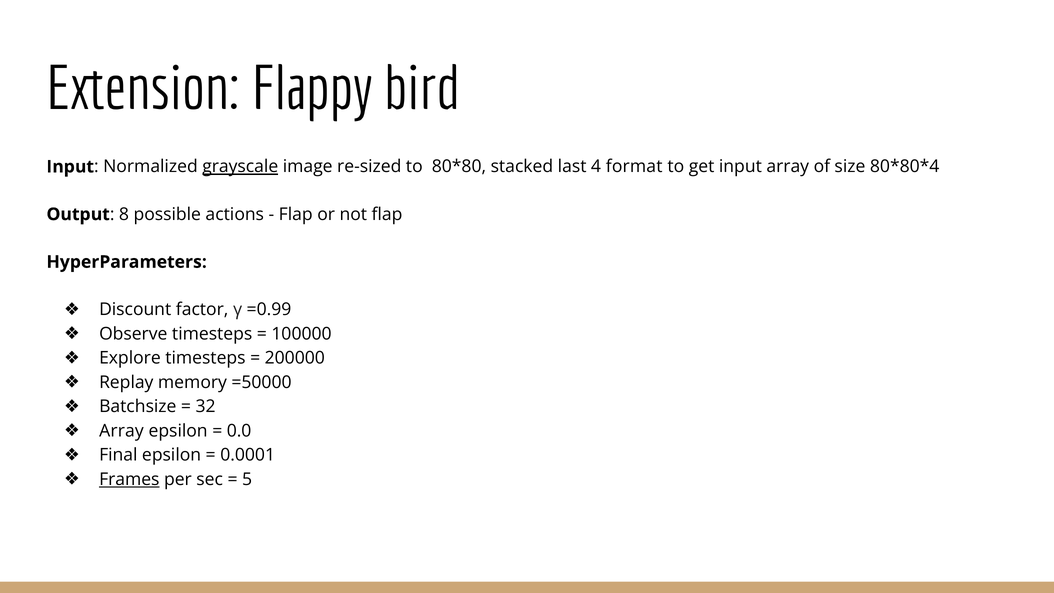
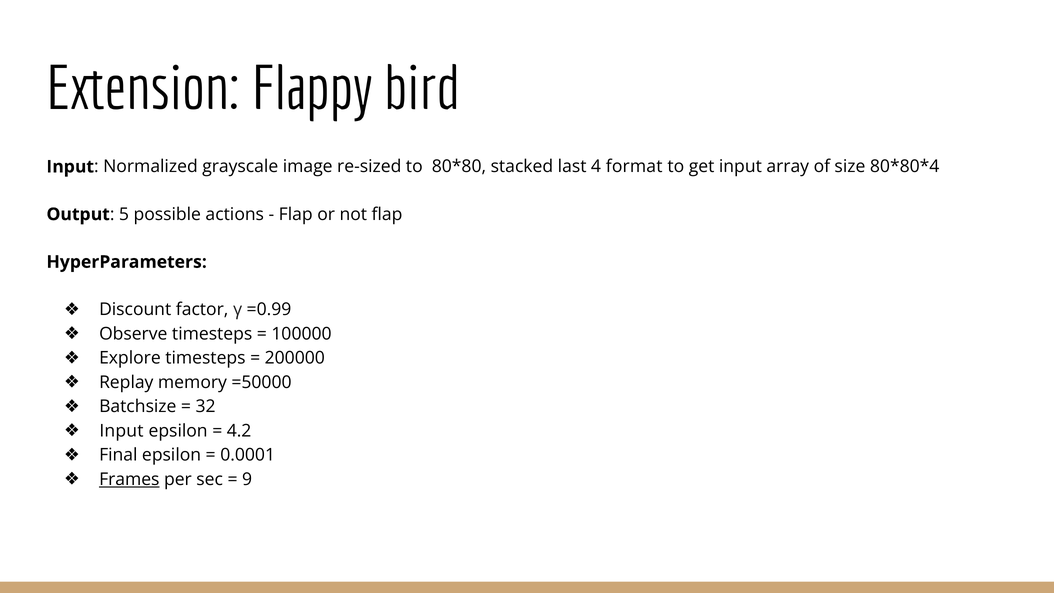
grayscale underline: present -> none (240, 167)
8: 8 -> 5 (124, 214)
Array: Array -> Input (121, 431)
0.0: 0.0 -> 4.2 (239, 431)
5: 5 -> 9 (247, 479)
